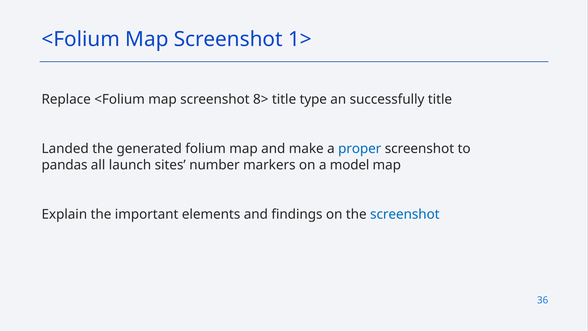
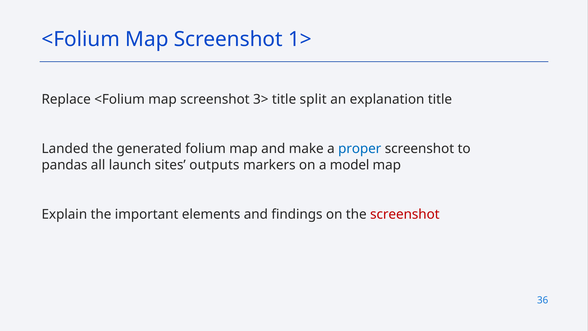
8>: 8> -> 3> (261, 99)
type: type -> split (313, 99)
successfully: successfully -> explanation (387, 99)
number: number -> outputs (214, 165)
screenshot colour: blue -> red (405, 214)
